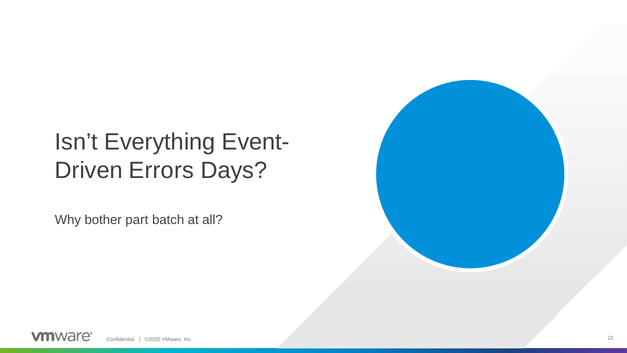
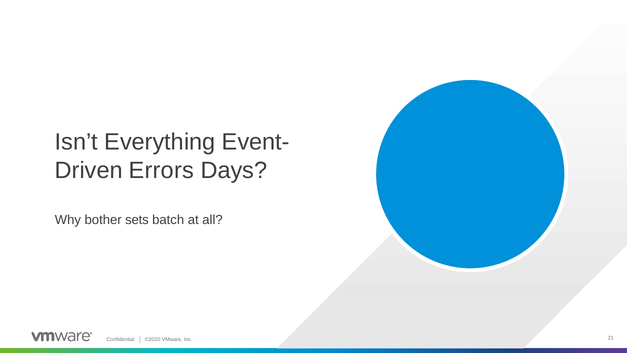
part: part -> sets (137, 220)
